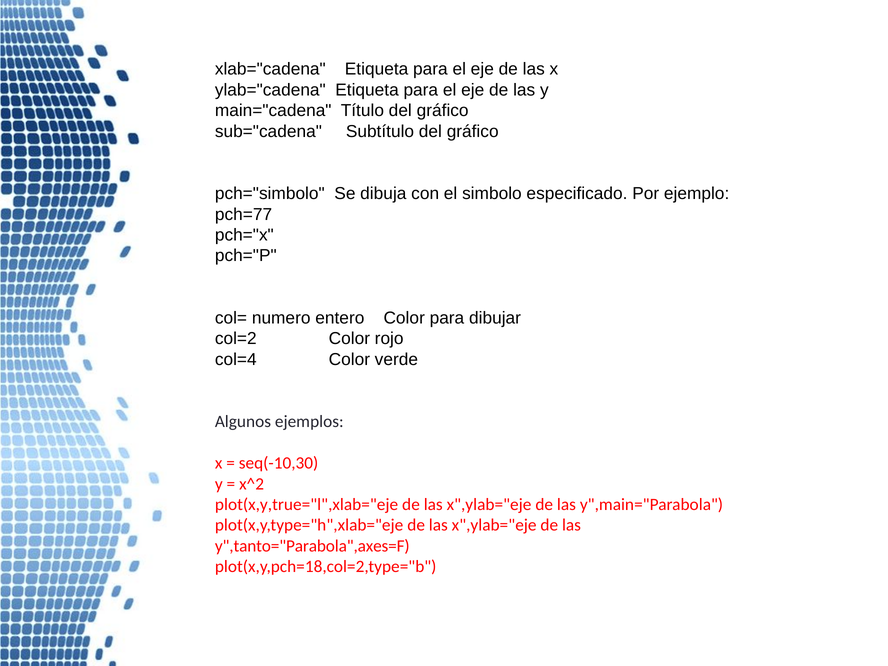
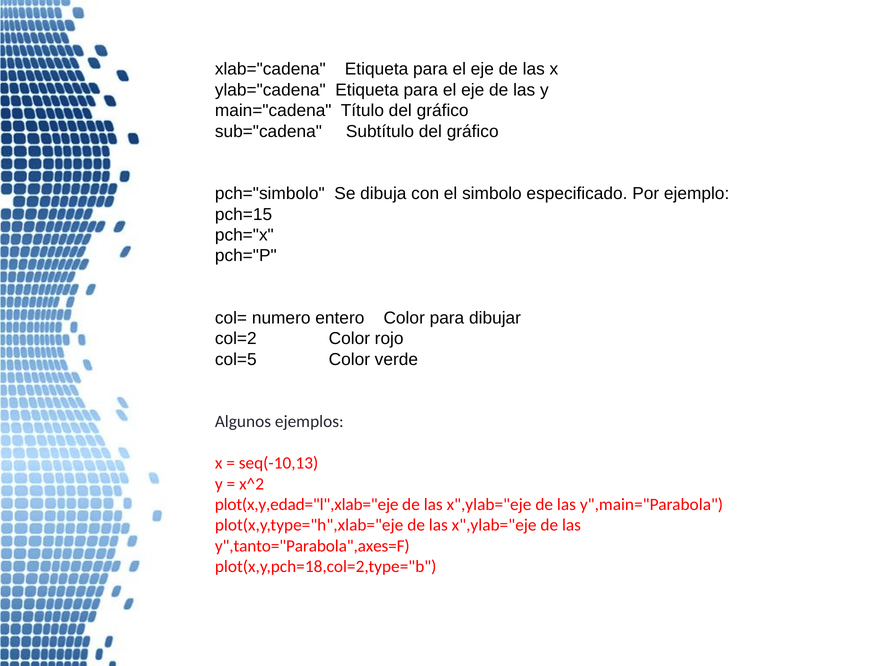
pch=77: pch=77 -> pch=15 (244, 214)
col=4: col=4 -> col=5 (236, 359)
seq(-10,30: seq(-10,30 -> seq(-10,13 (279, 463)
plot(x,y,true="l",xlab="eje: plot(x,y,true="l",xlab="eje -> plot(x,y,edad="l",xlab="eje (307, 505)
